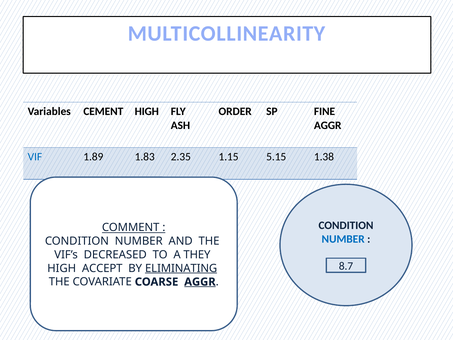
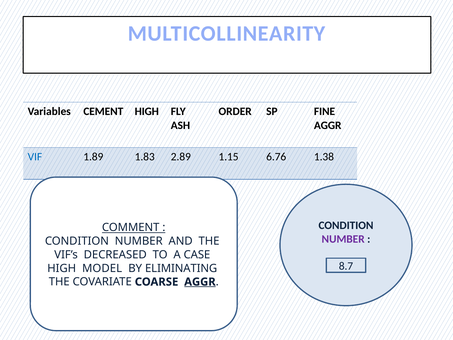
2.35: 2.35 -> 2.89 (181, 157)
5.15: 5.15 -> 6.76 (276, 157)
NUMBER colour: blue -> purple (343, 239)
THEY: THEY -> CASE (197, 254)
ACCEPT: ACCEPT -> MODEL (102, 268)
ELIMINATING underline: present -> none (181, 268)
